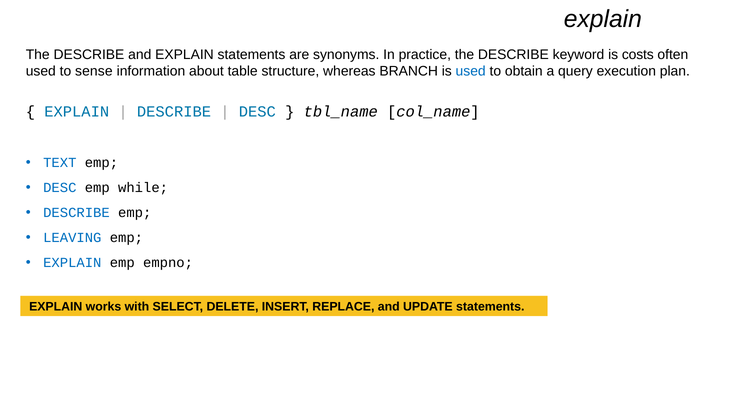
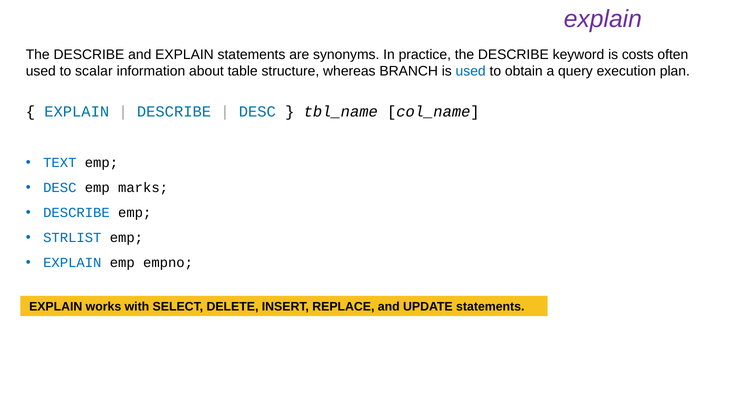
explain colour: black -> purple (603, 19)
sense: sense -> scalar (94, 71)
while: while -> marks (143, 188)
LEAVING: LEAVING -> STRLIST (72, 238)
